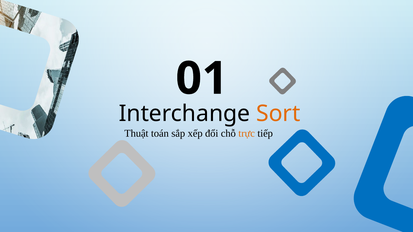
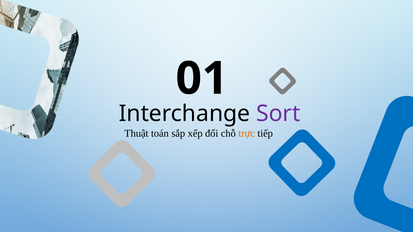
Sort colour: orange -> purple (278, 114)
